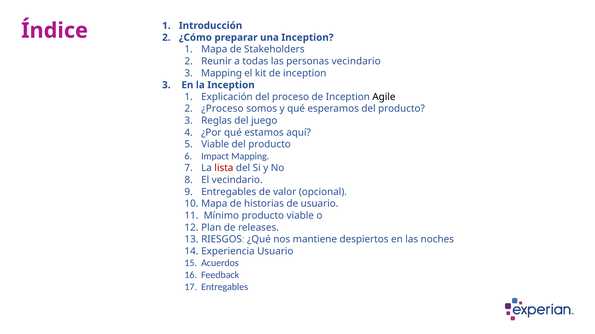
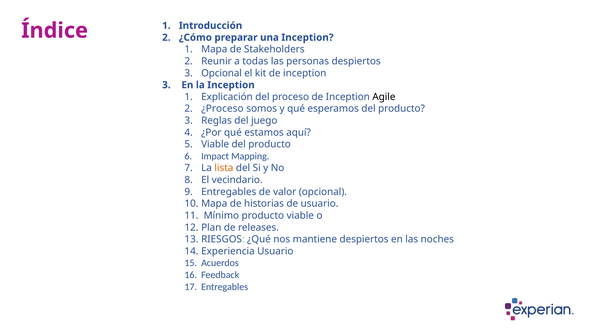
personas vecindario: vecindario -> despiertos (356, 61)
Mapping: Mapping -> Opcional (222, 73)
lista colour: red -> orange (224, 168)
